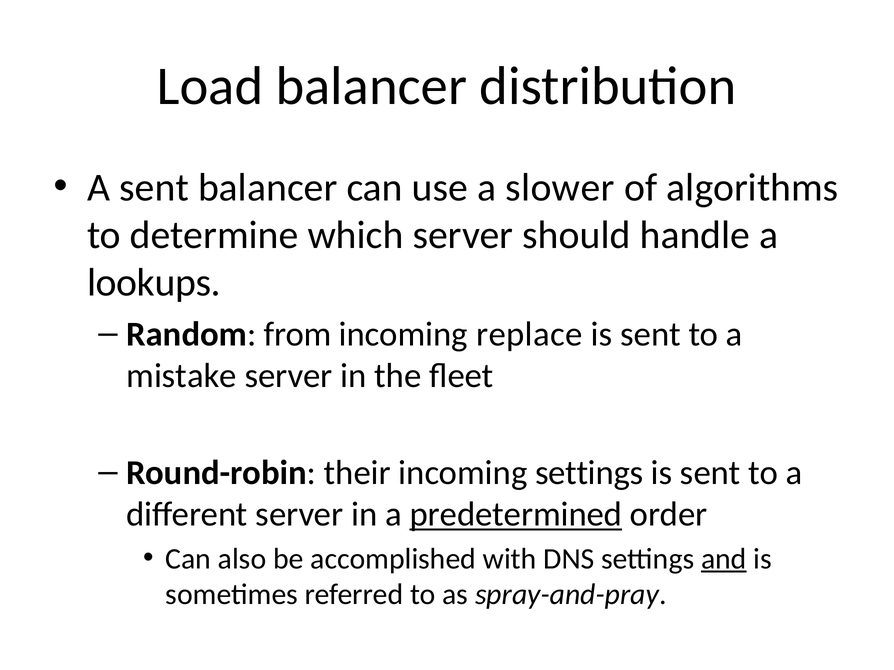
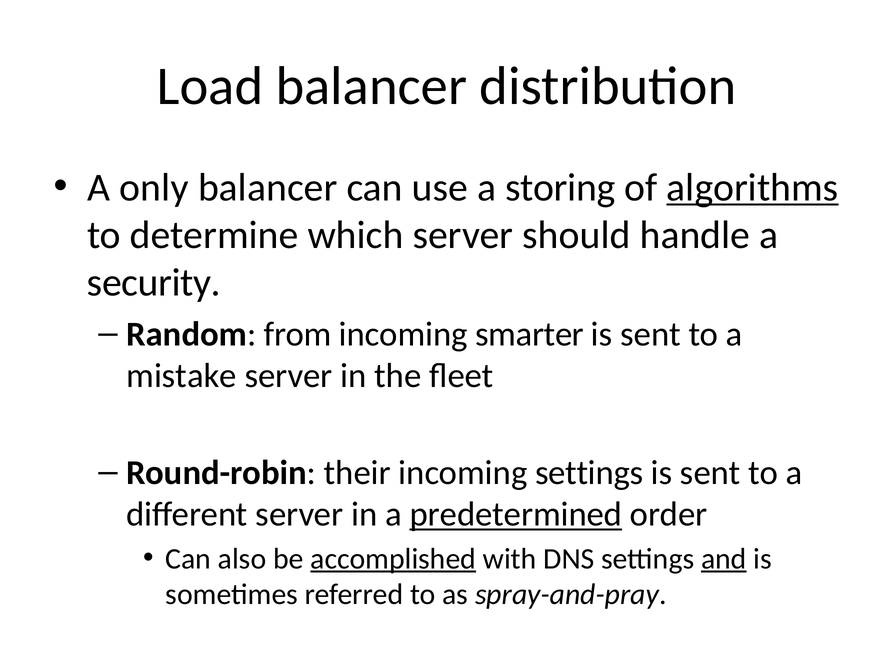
A sent: sent -> only (154, 188)
slower: slower -> storing (560, 188)
algorithms underline: none -> present (752, 188)
lookups: lookups -> security (154, 283)
replace: replace -> smarter (530, 334)
accomplished underline: none -> present (393, 559)
